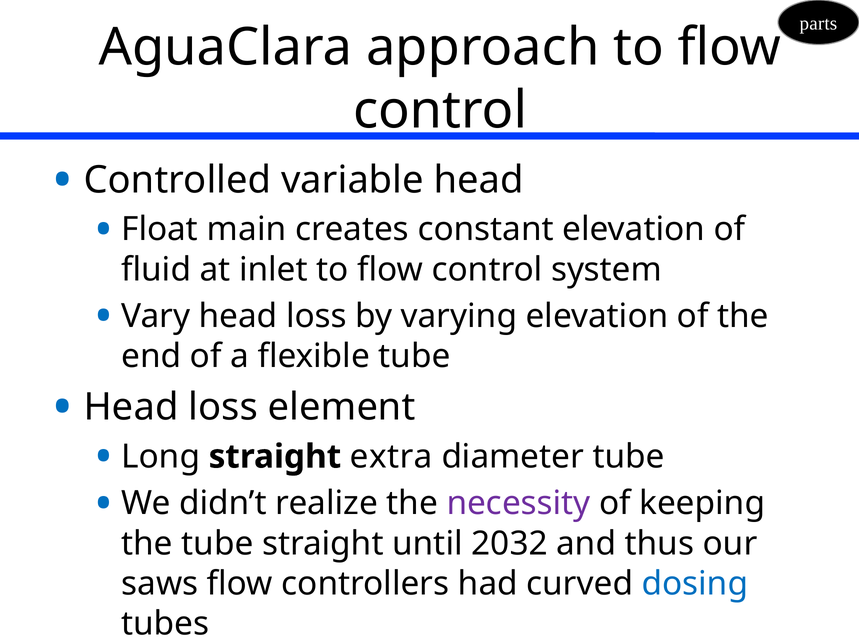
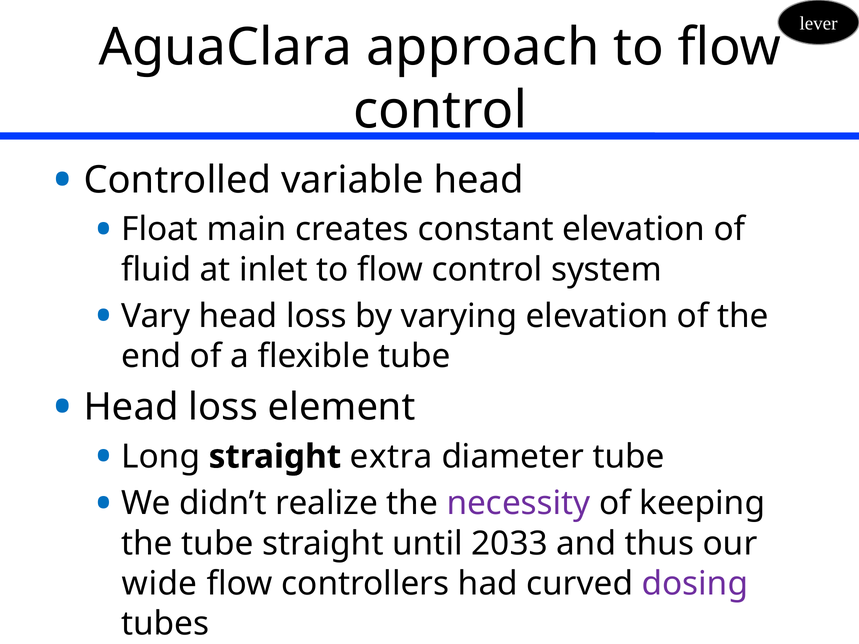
parts: parts -> lever (819, 24)
2032: 2032 -> 2033 (510, 544)
saws: saws -> wide (160, 584)
dosing colour: blue -> purple (695, 584)
